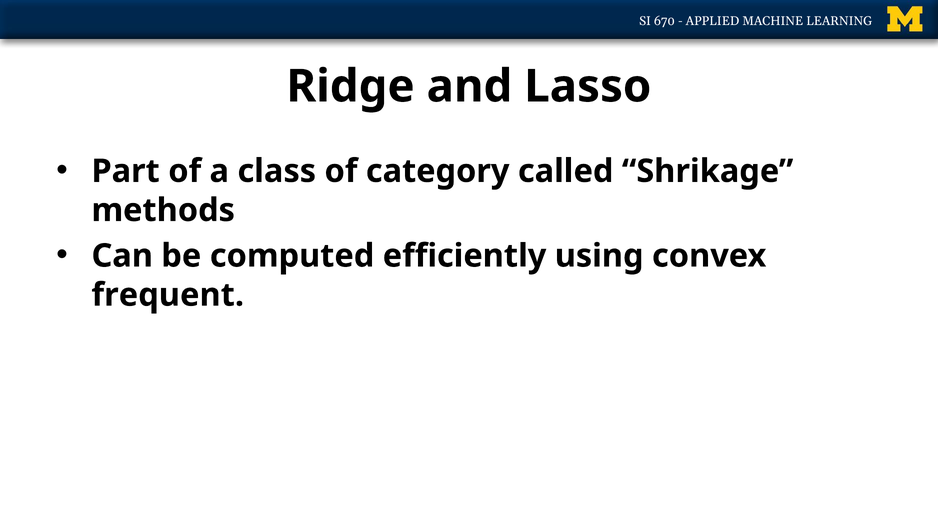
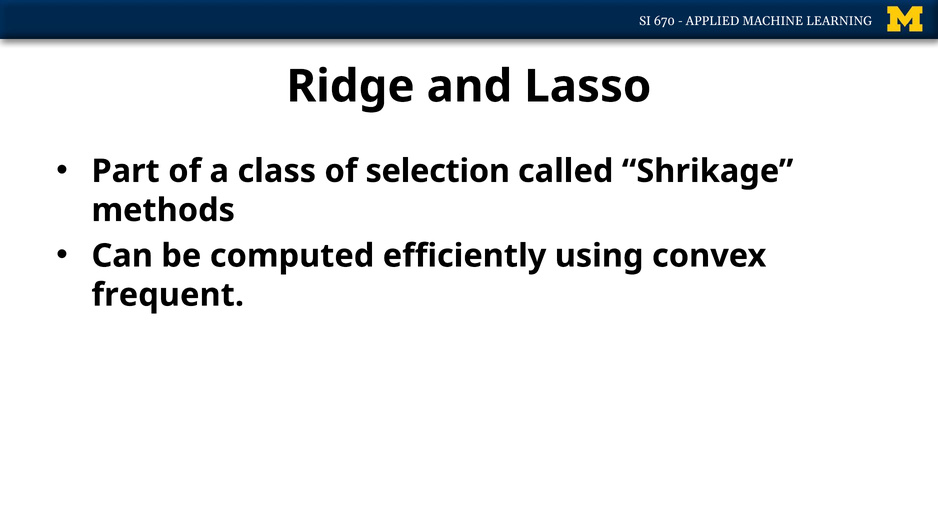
category: category -> selection (438, 171)
